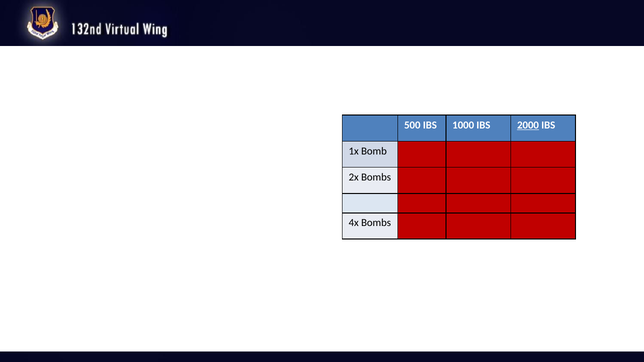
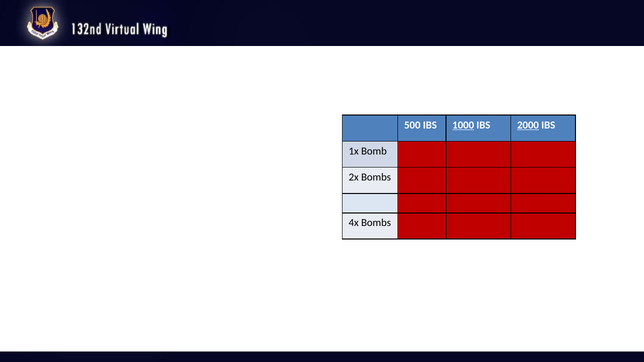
1000 underline: none -> present (463, 125)
